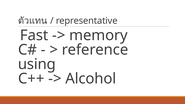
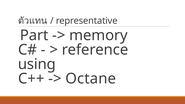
Fast: Fast -> Part (34, 35)
Alcohol: Alcohol -> Octane (91, 79)
